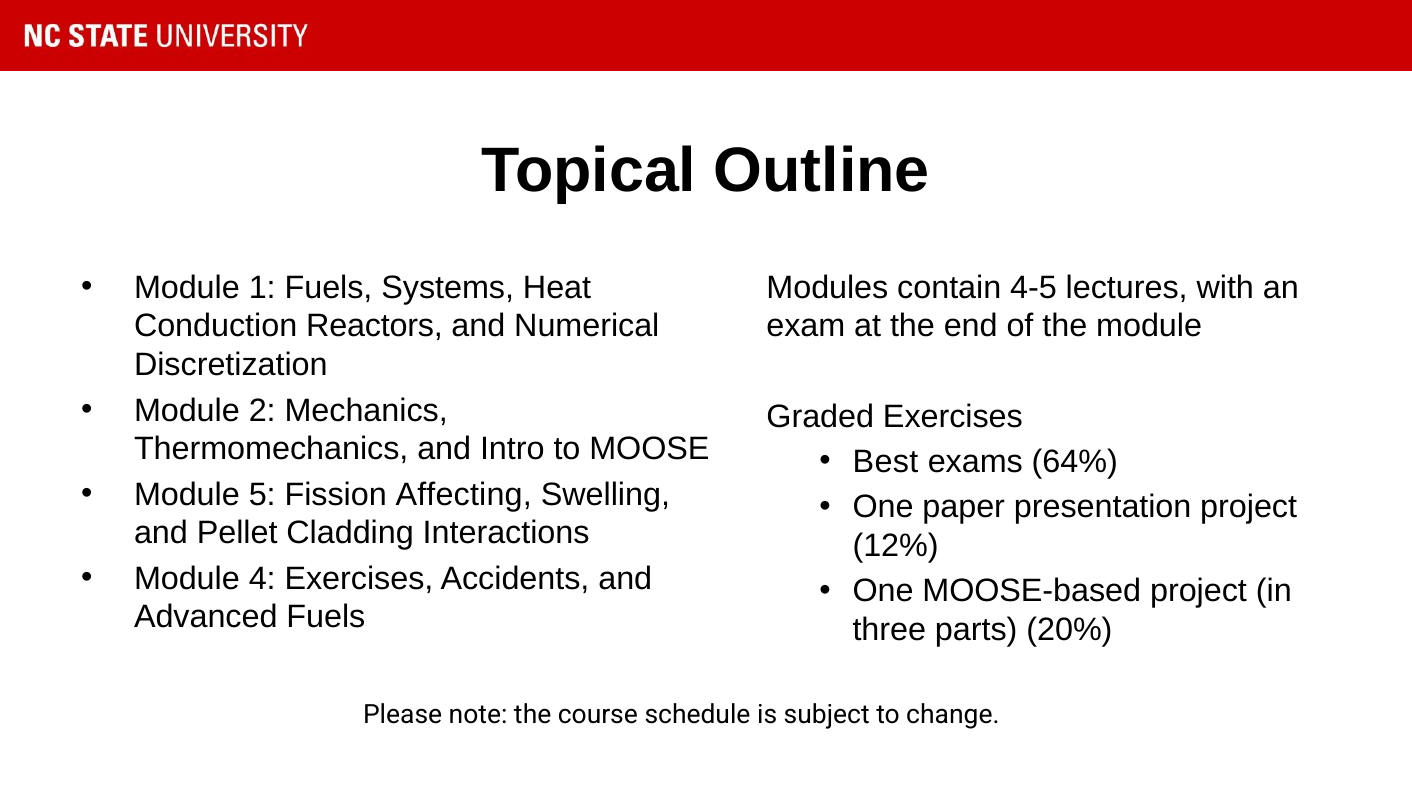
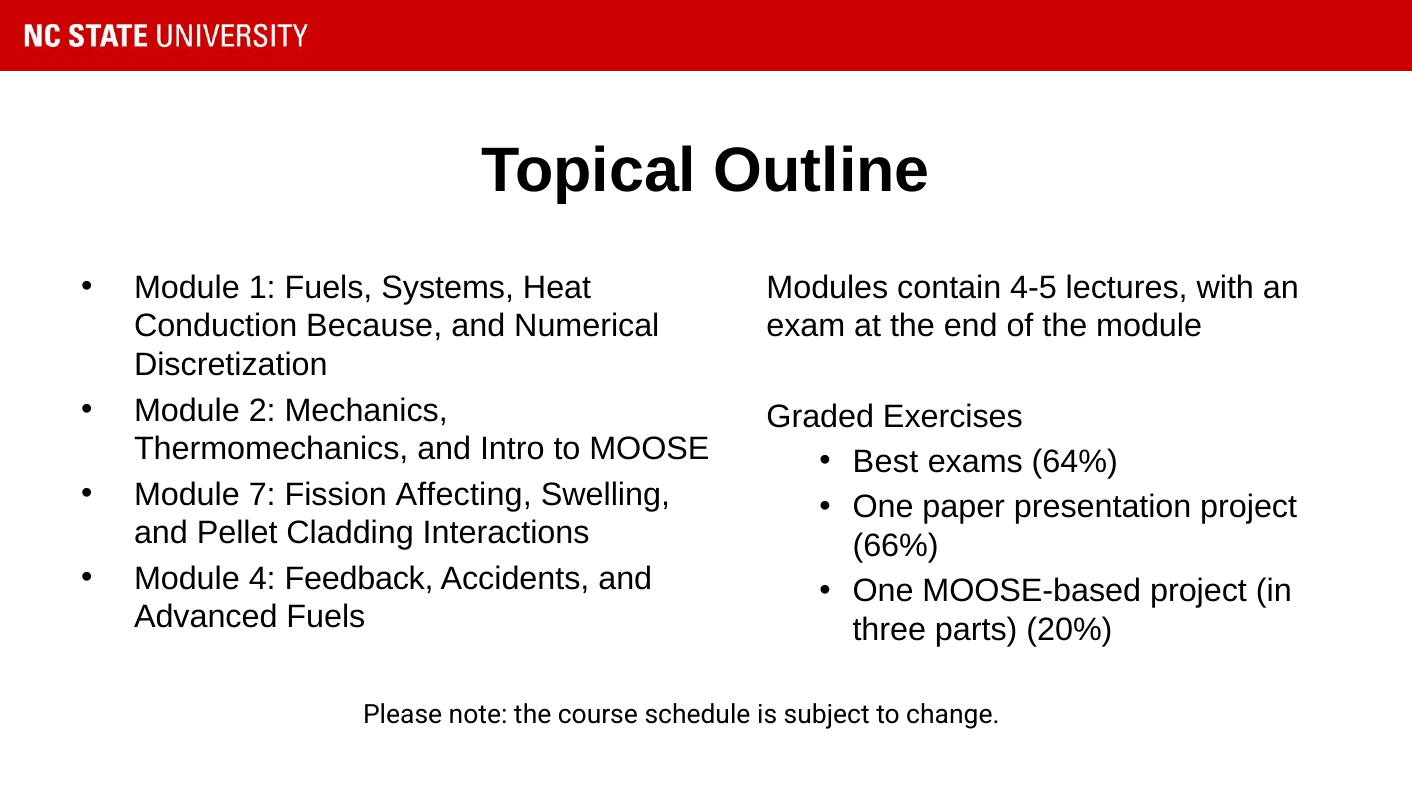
Reactors: Reactors -> Because (374, 326)
5: 5 -> 7 (262, 495)
12%: 12% -> 66% (896, 546)
4 Exercises: Exercises -> Feedback (359, 579)
